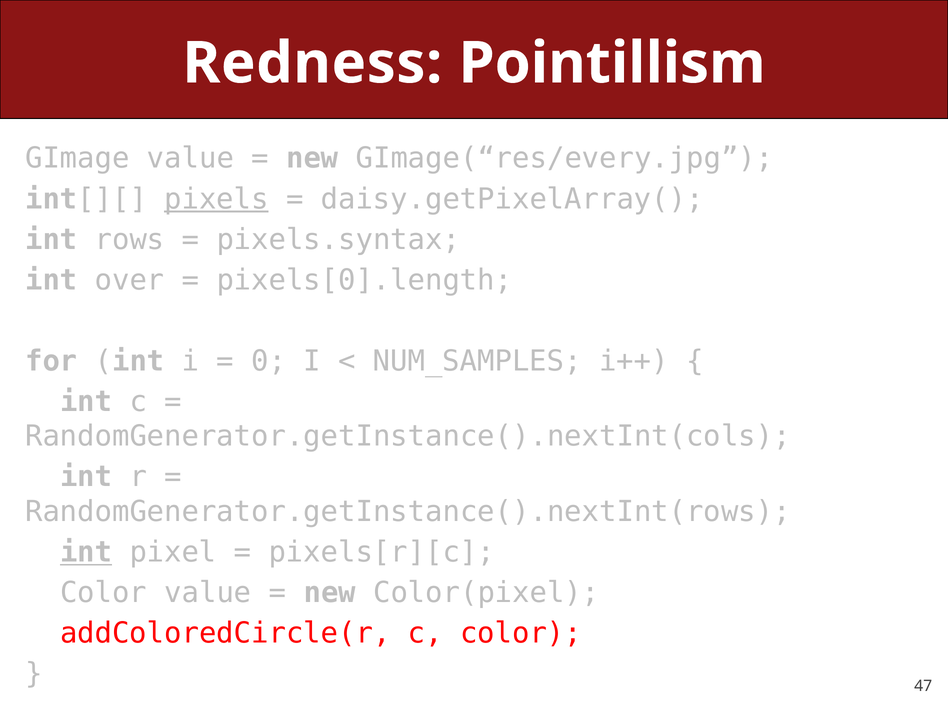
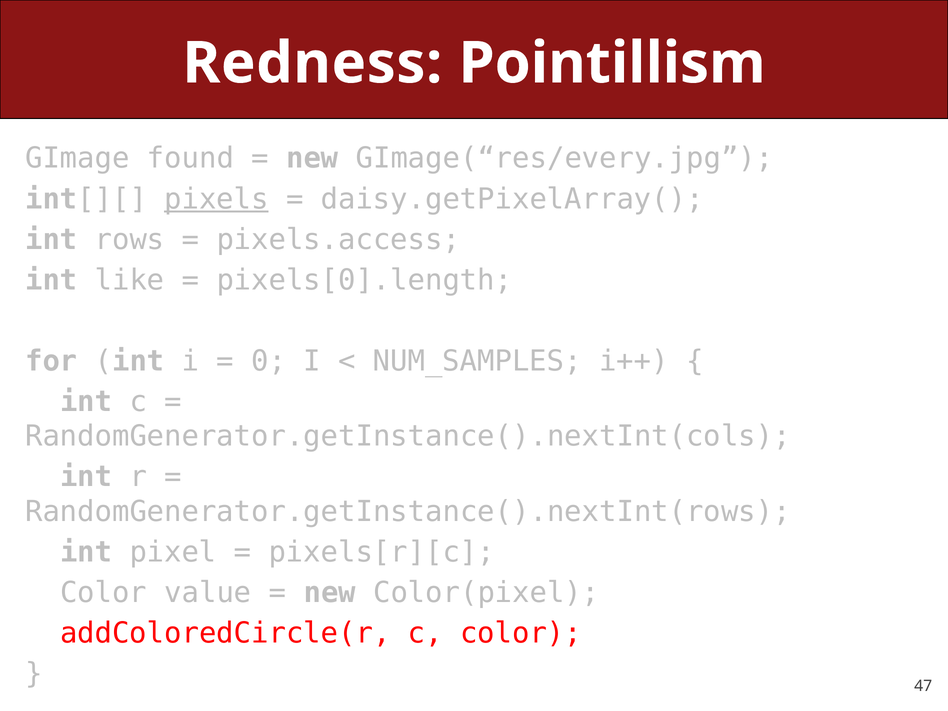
GImage value: value -> found (190, 158)
pixels.syntax: pixels.syntax -> pixels.access (338, 239)
over: over -> like (130, 280)
int underline: present -> none (86, 552)
